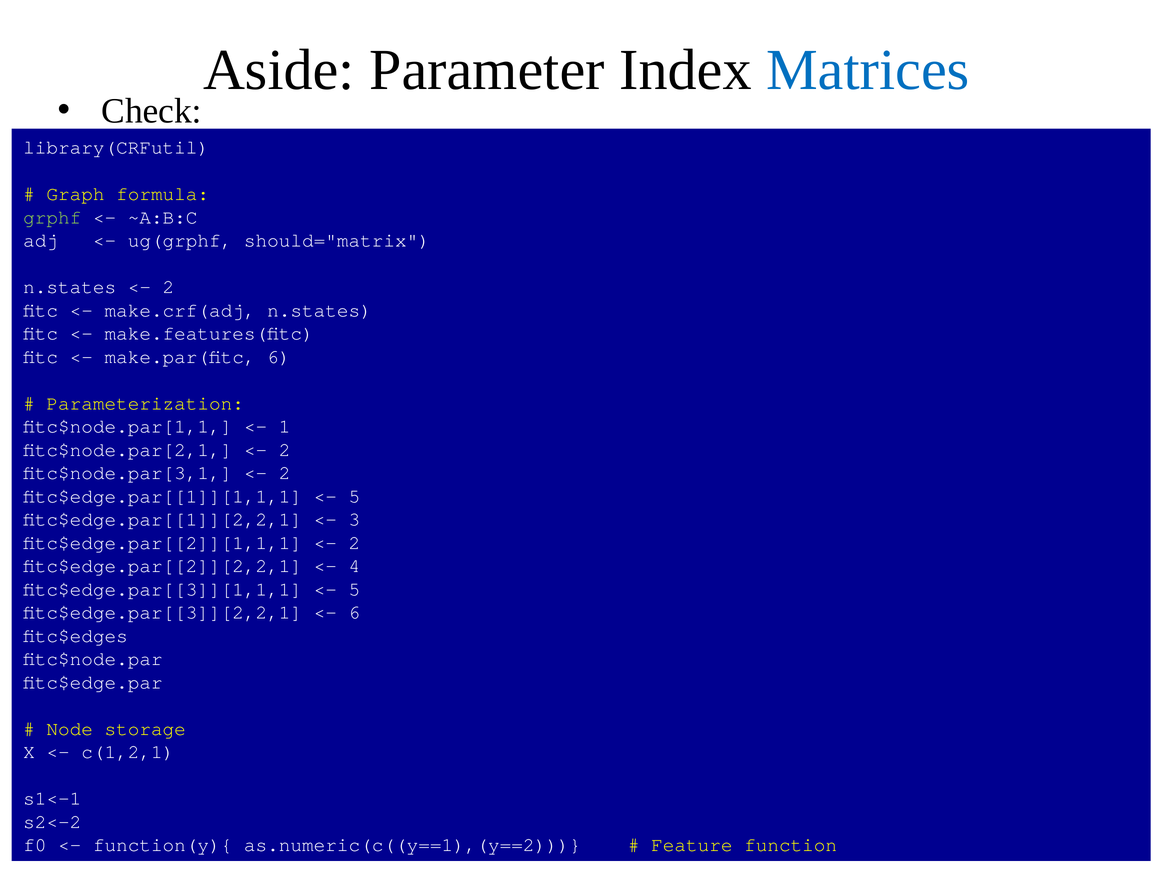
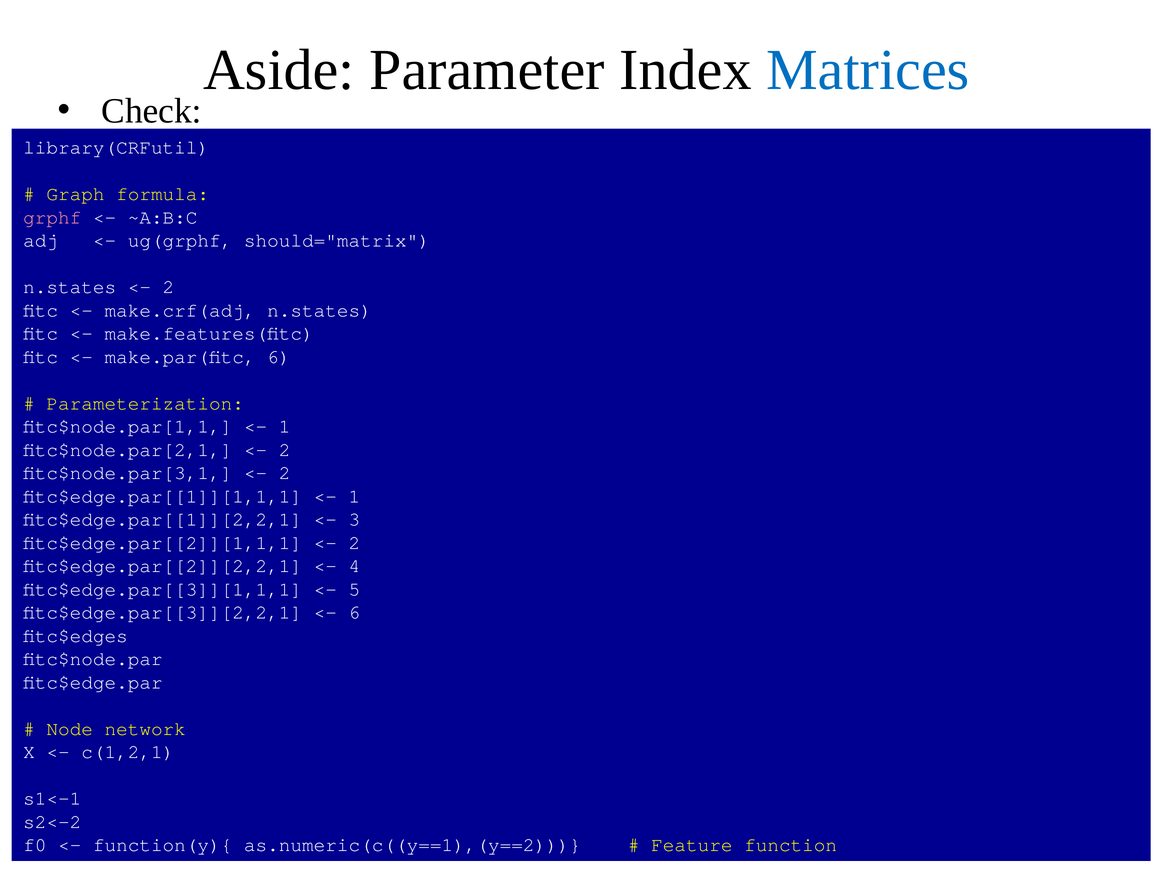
grphf colour: light green -> pink (52, 217)
5: 5 -> 1 (354, 496)
storage: storage -> network (145, 729)
